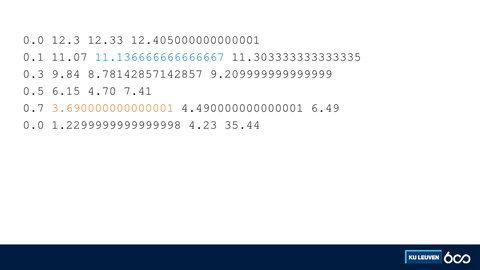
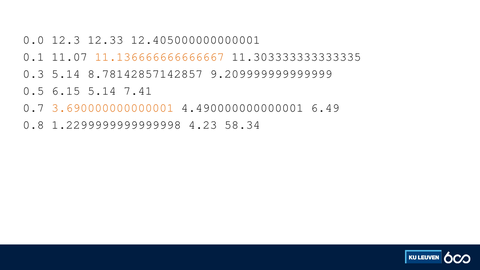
11.136666666666667 colour: blue -> orange (160, 57)
0.3 9.84: 9.84 -> 5.14 (66, 74)
6.15 4.70: 4.70 -> 5.14 (102, 91)
0.0: 0.0 -> 0.8 (33, 125)
35.44: 35.44 -> 58.34 (242, 125)
